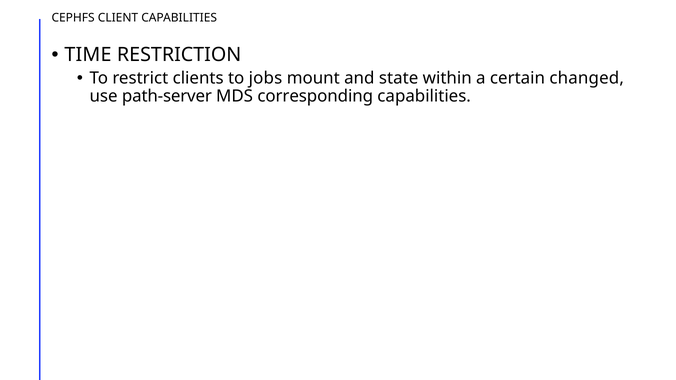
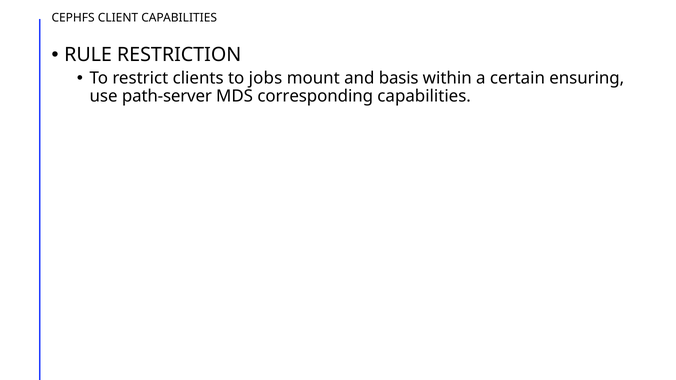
TIME: TIME -> RULE (88, 55)
state: state -> basis (399, 78)
changed: changed -> ensuring (587, 78)
